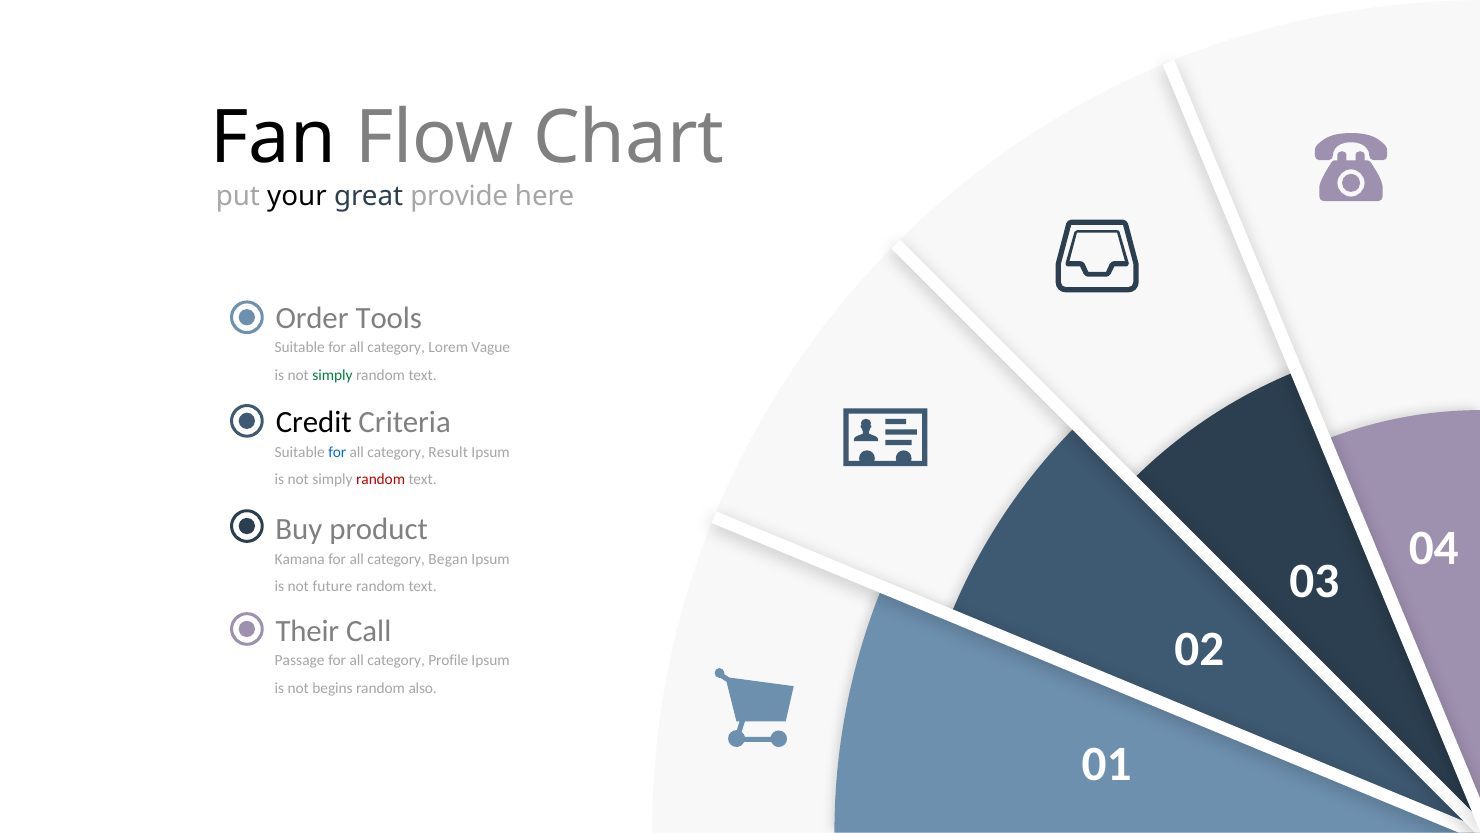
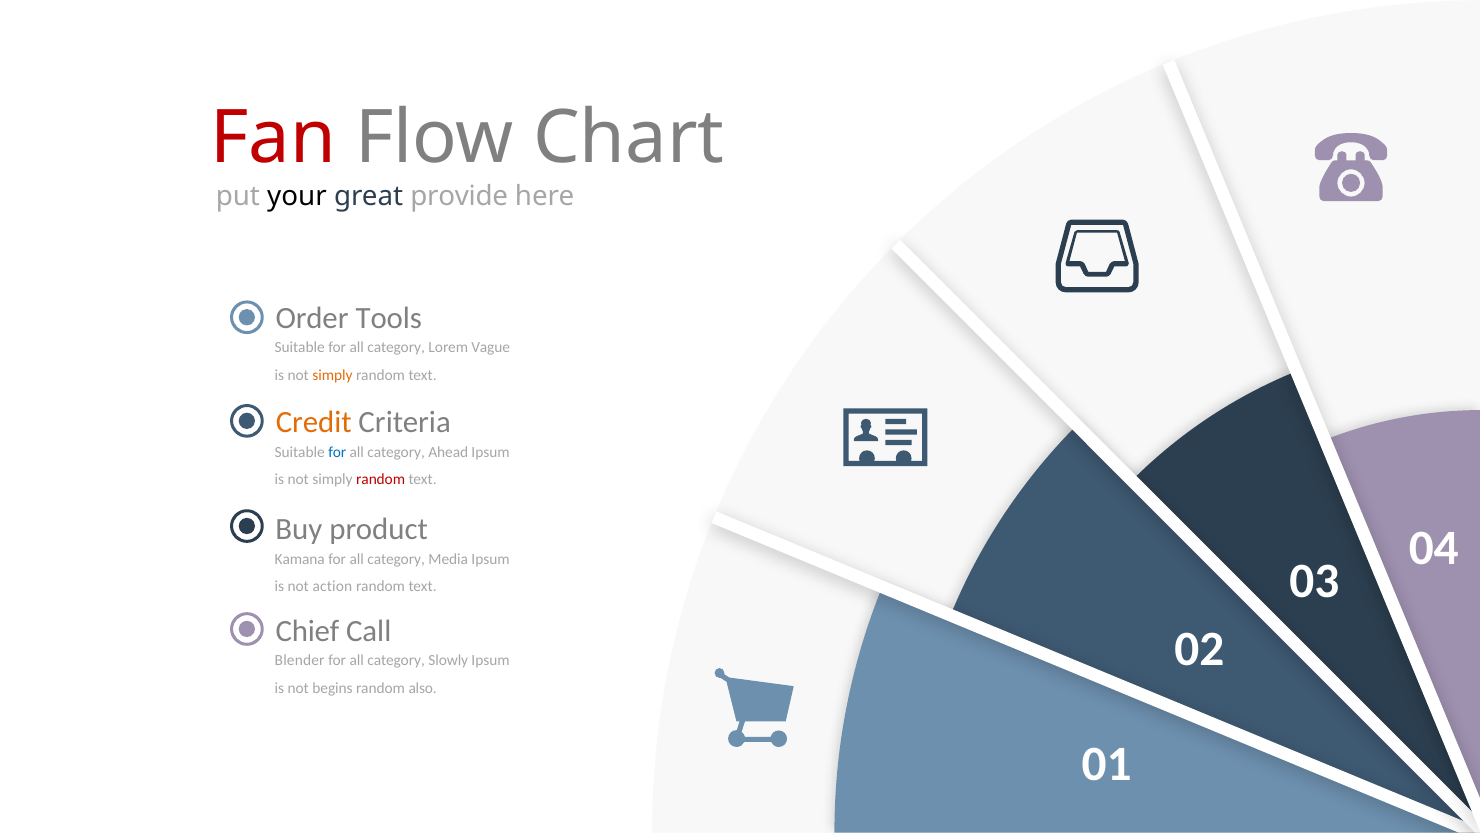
Fan colour: black -> red (273, 138)
simply colour: green -> orange (333, 375)
Credit colour: black -> orange (314, 422)
Result: Result -> Ahead (448, 452)
Began: Began -> Media (448, 559)
future: future -> action (332, 587)
Their: Their -> Chief (307, 631)
Passage: Passage -> Blender (300, 660)
Profile: Profile -> Slowly (448, 660)
